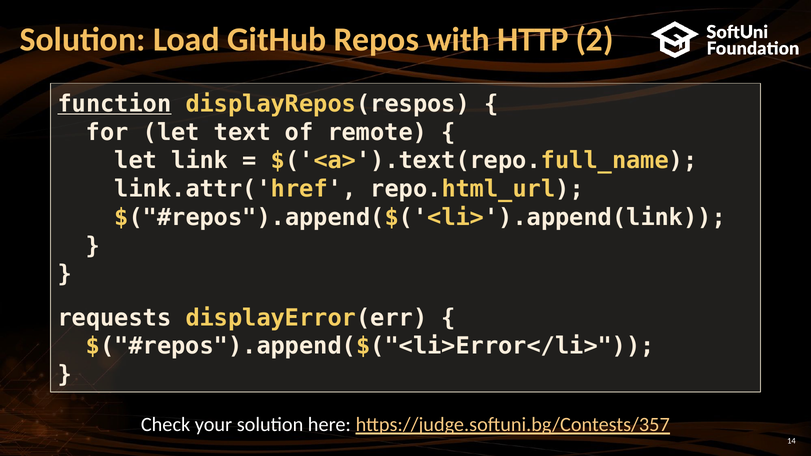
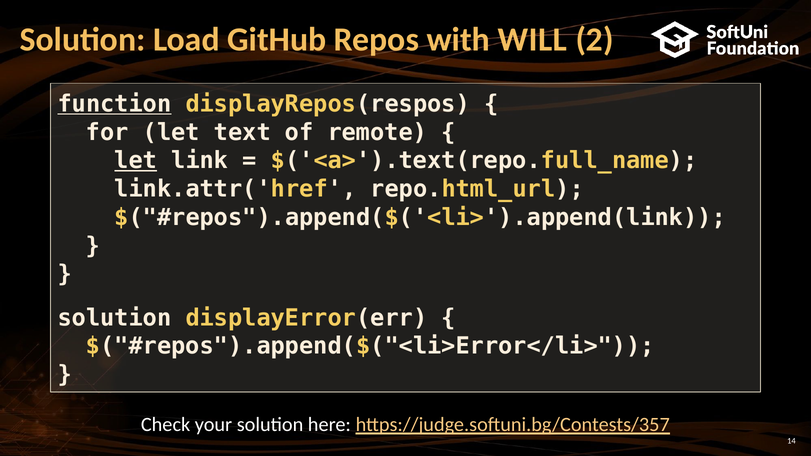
HTTP: HTTP -> WILL (533, 39)
let underline: none -> present (136, 161)
requests: requests -> solution (114, 318)
